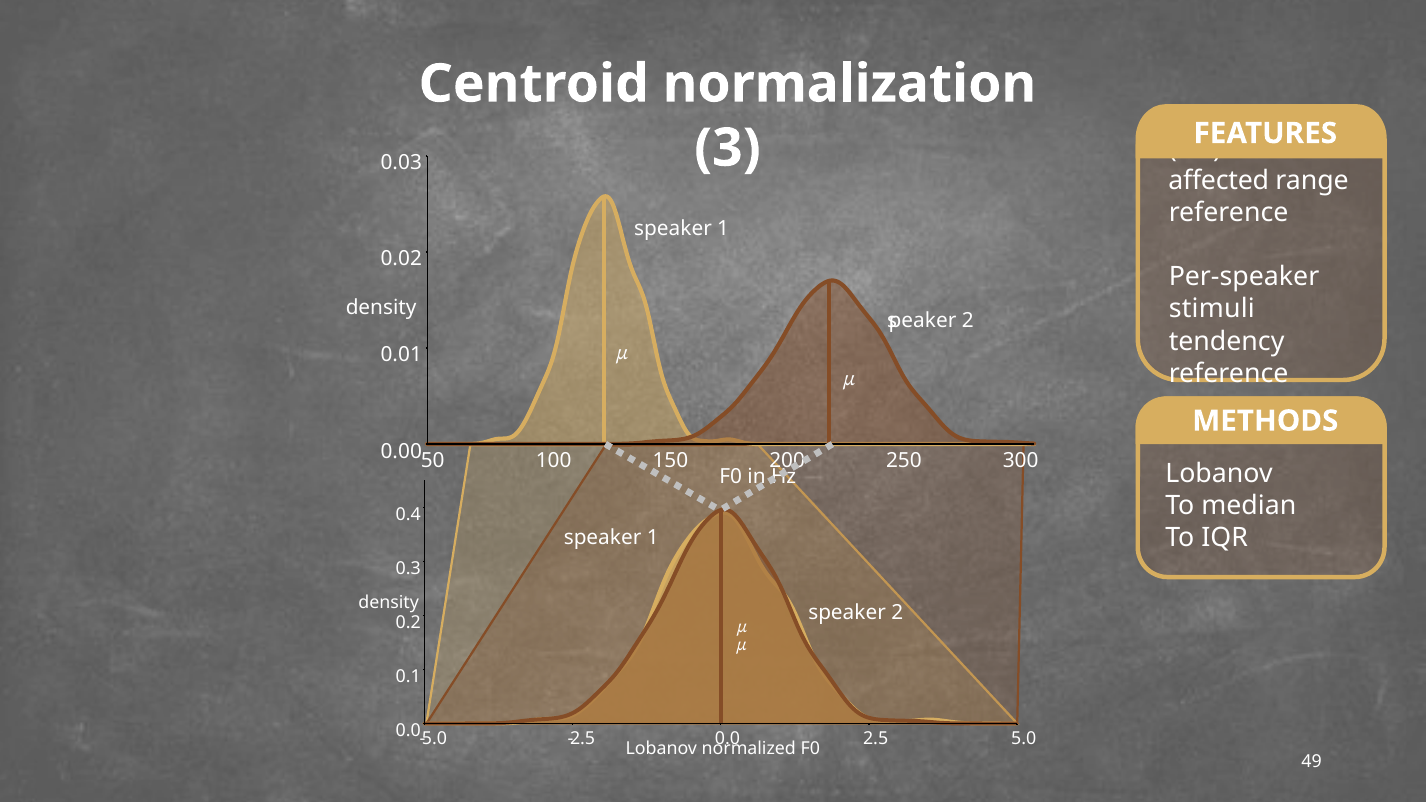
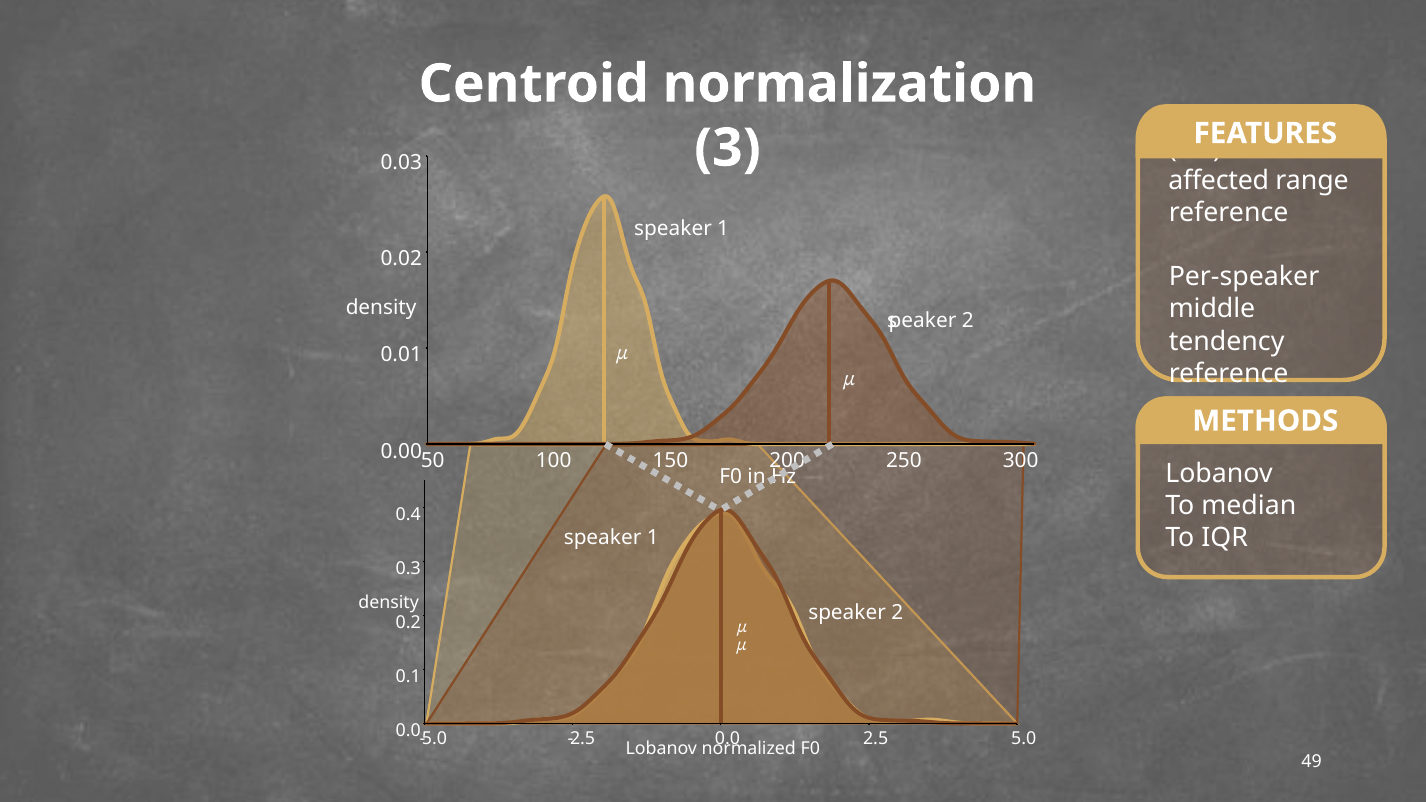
stimuli: stimuli -> middle (1212, 309)
